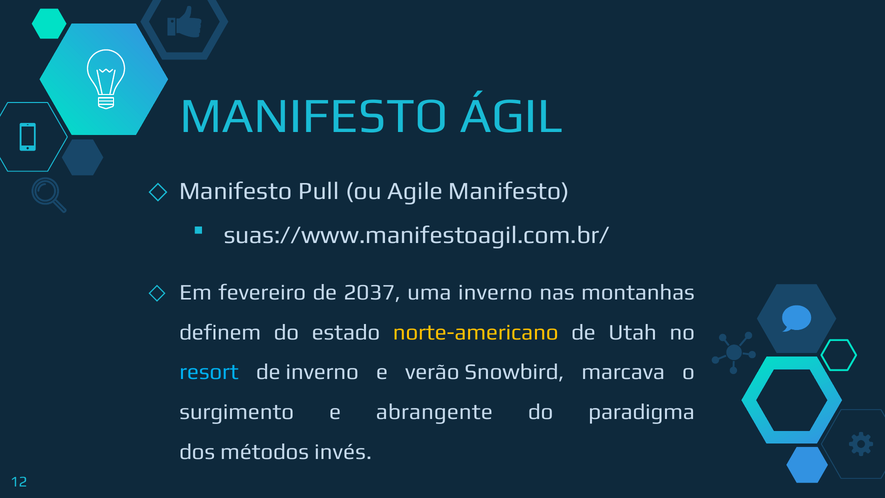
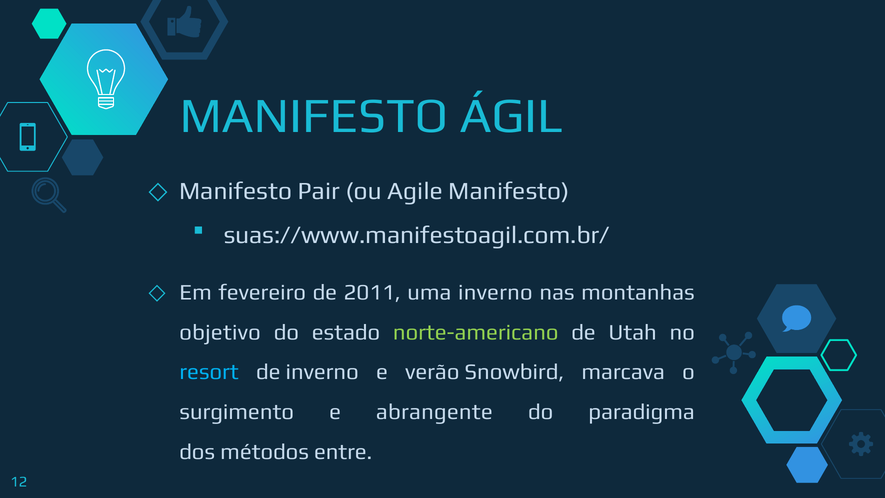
Pull: Pull -> Pair (319, 191)
2037: 2037 -> 2011 (372, 292)
definem: definem -> objetivo (220, 332)
norte-americano colour: yellow -> light green (476, 332)
invés: invés -> entre (343, 452)
